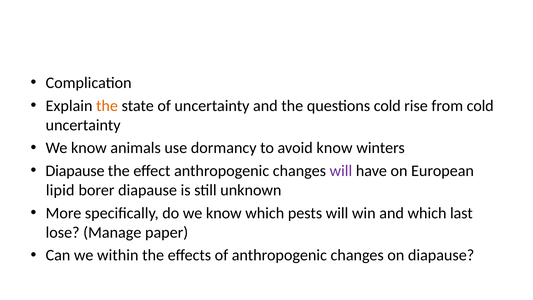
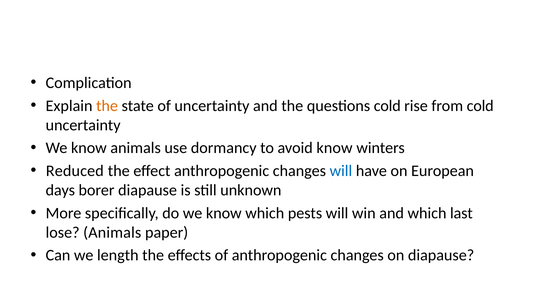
Diapause: Diapause -> Reduced (75, 171)
will colour: purple -> blue (341, 171)
lipid: lipid -> days (60, 190)
lose Manage: Manage -> Animals (112, 232)
within: within -> length (118, 255)
